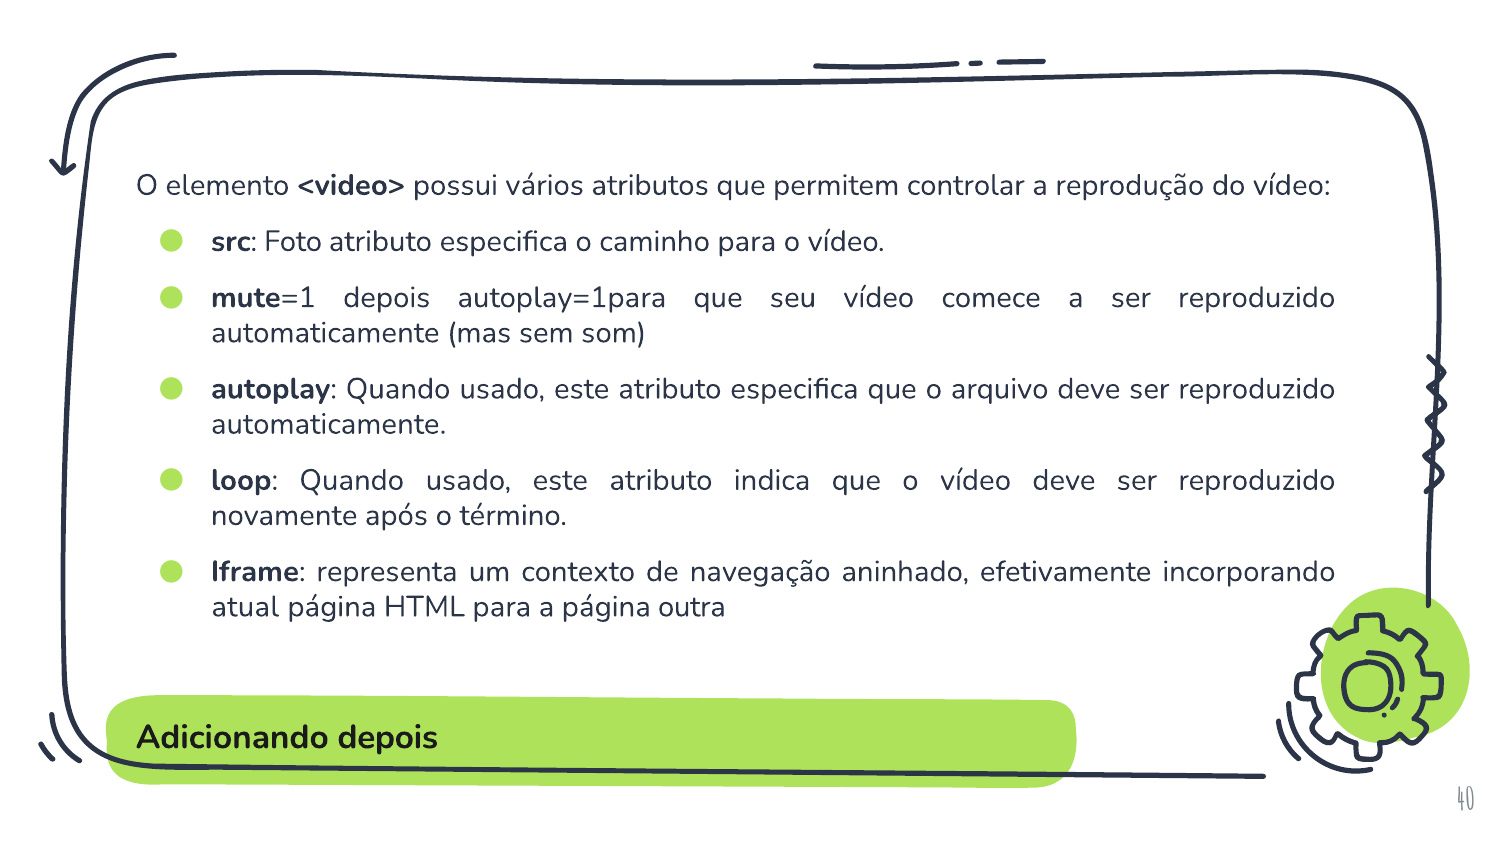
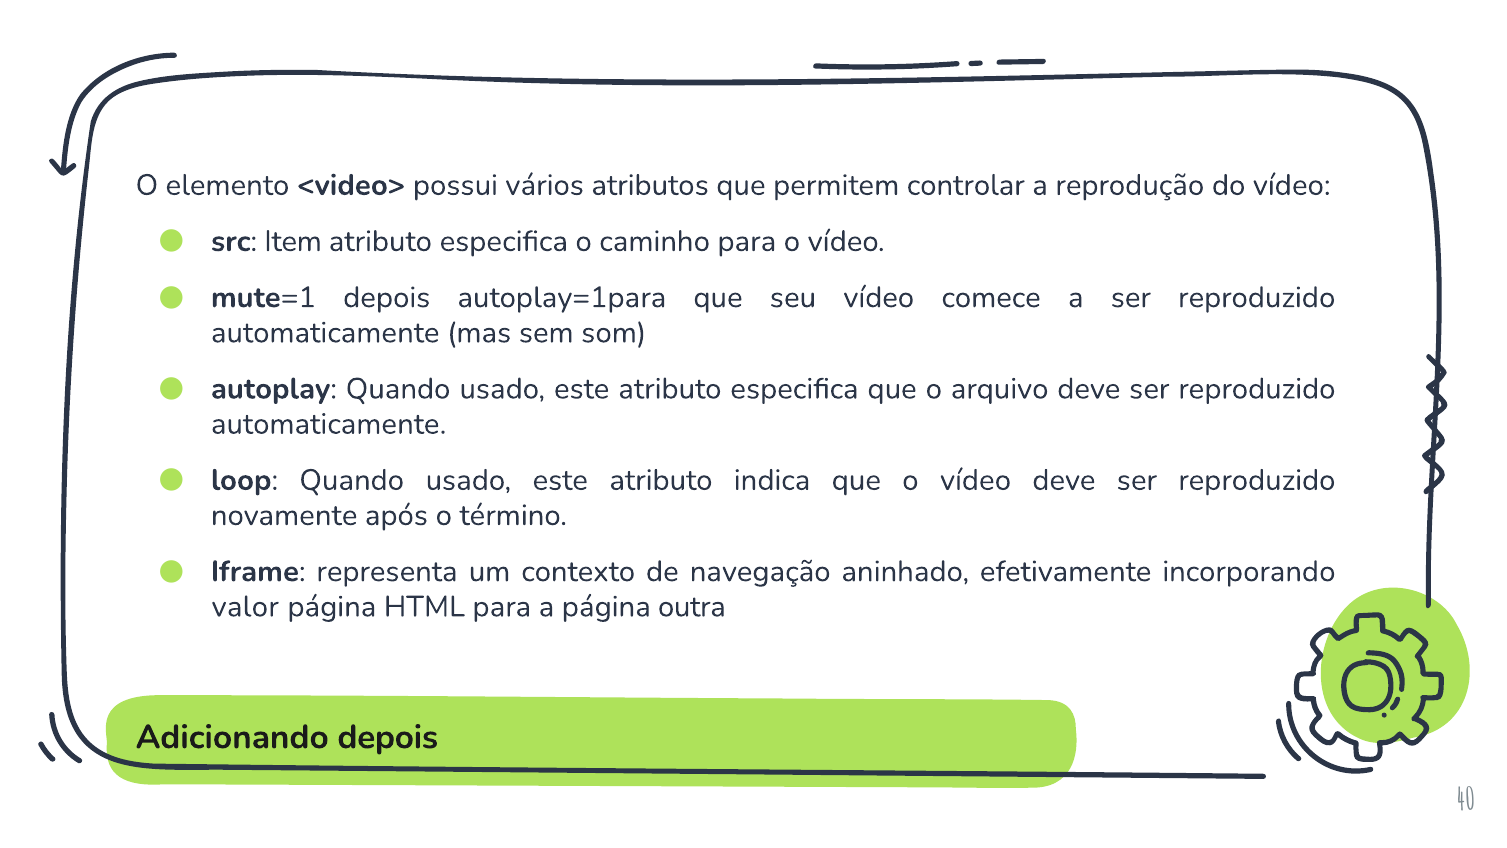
Foto: Foto -> Item (293, 241)
atual: atual -> valor (245, 606)
